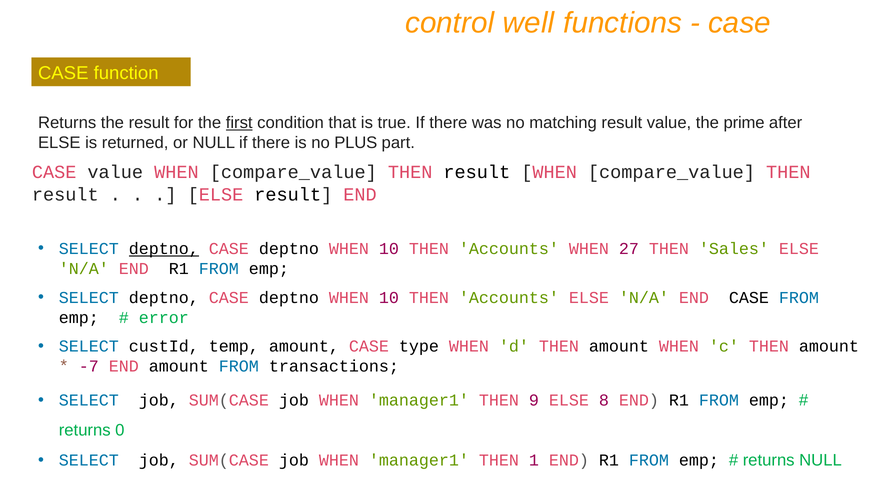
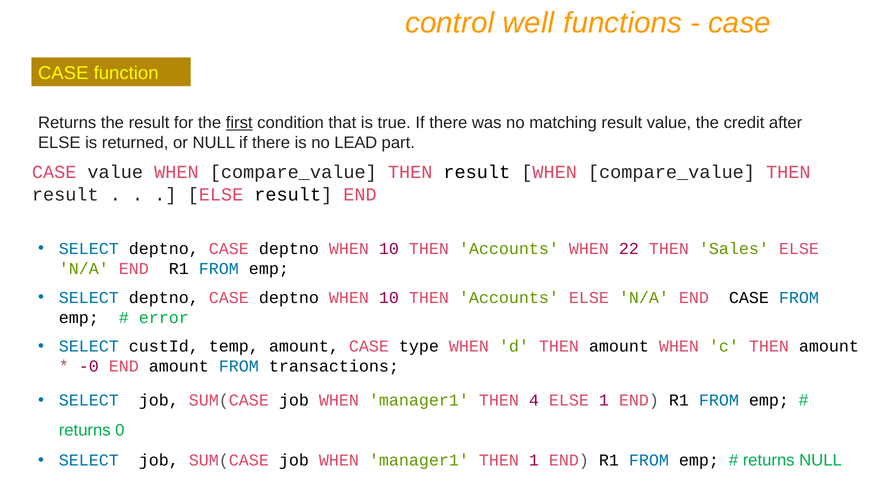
prime: prime -> credit (744, 123)
PLUS: PLUS -> LEAD (356, 143)
deptno underline: present -> none (164, 249)
27: 27 -> 22 (629, 249)
-7: -7 -> -0 (89, 366)
9: 9 -> 4 (534, 401)
ELSE 8: 8 -> 1 (604, 401)
